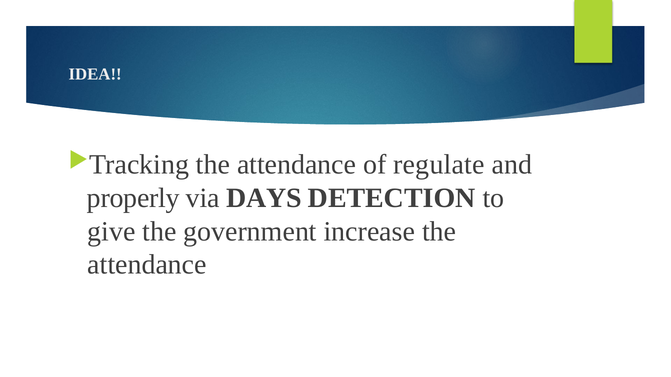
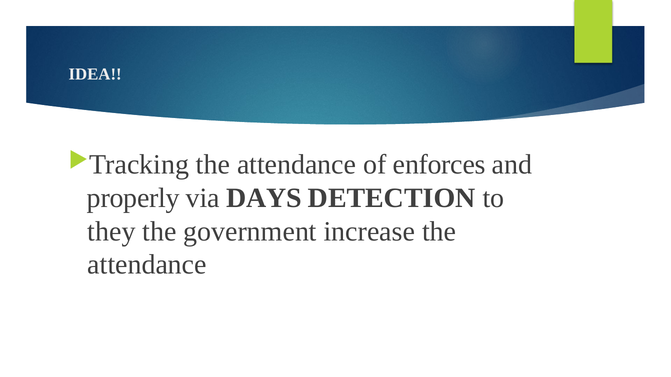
regulate: regulate -> enforces (439, 165)
give: give -> they (111, 232)
